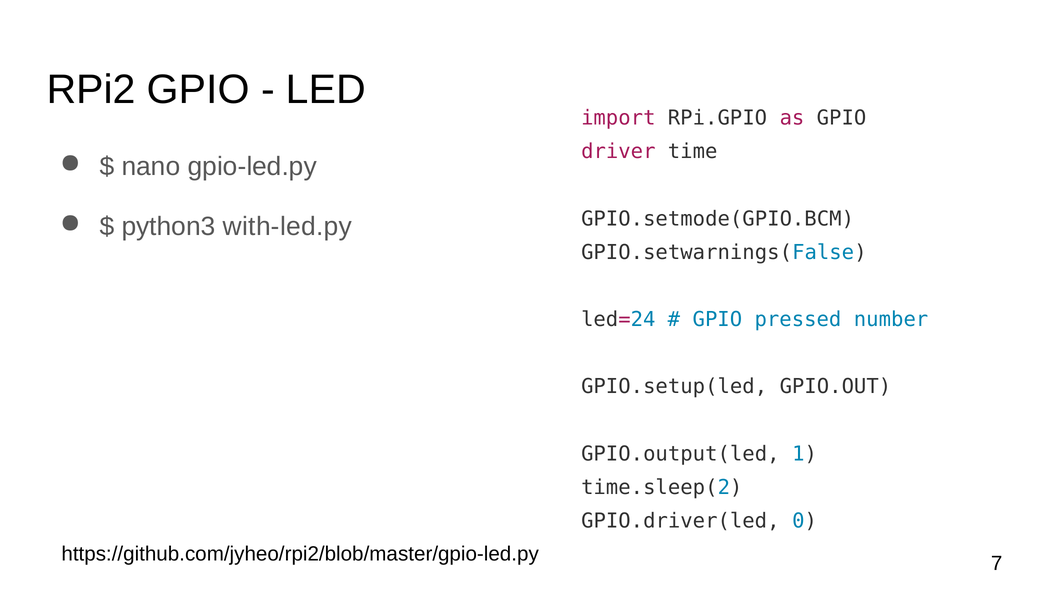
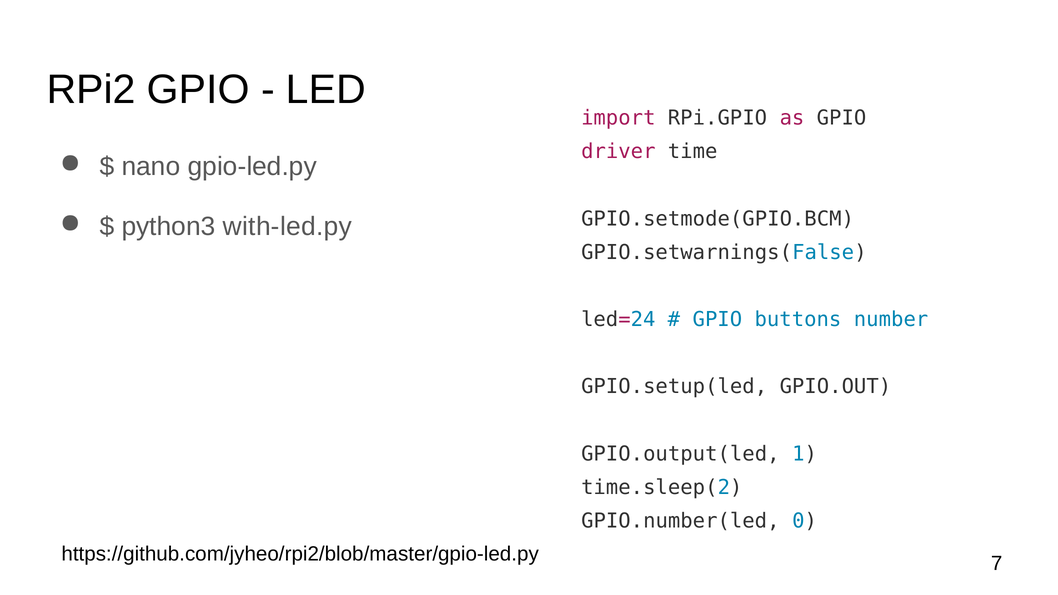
pressed: pressed -> buttons (798, 320)
GPIO.driver(led: GPIO.driver(led -> GPIO.number(led (680, 521)
